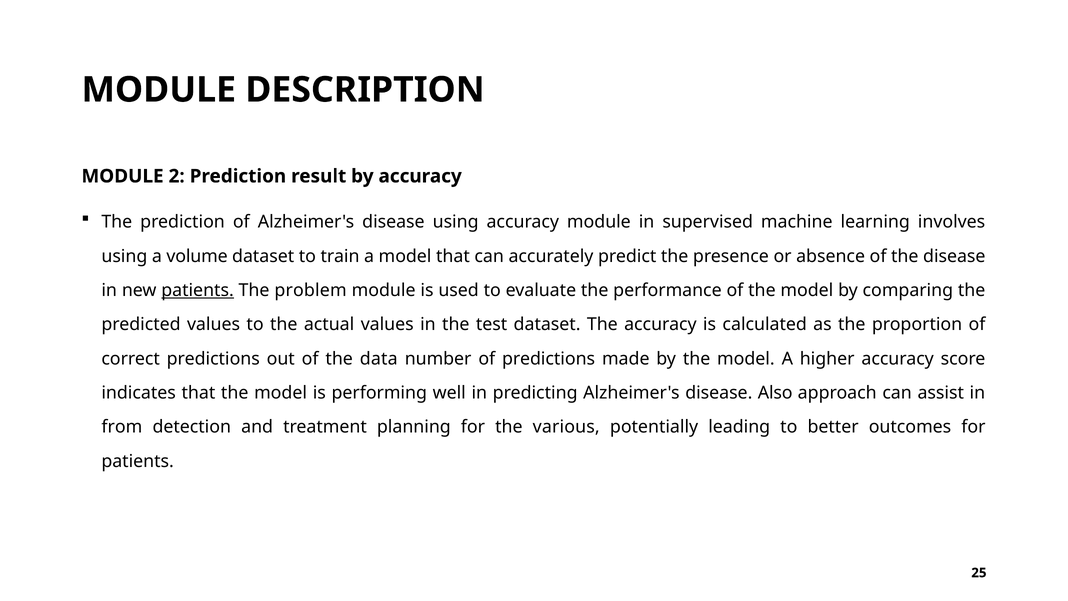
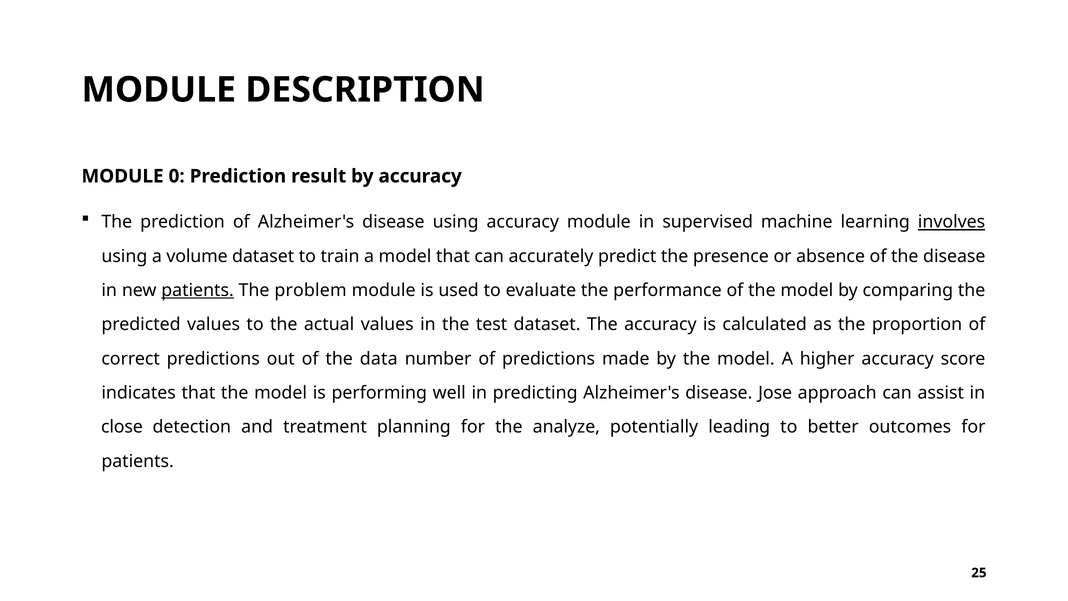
2: 2 -> 0 (177, 176)
involves underline: none -> present (952, 222)
Also: Also -> Jose (775, 393)
from: from -> close (122, 427)
various: various -> analyze (566, 427)
